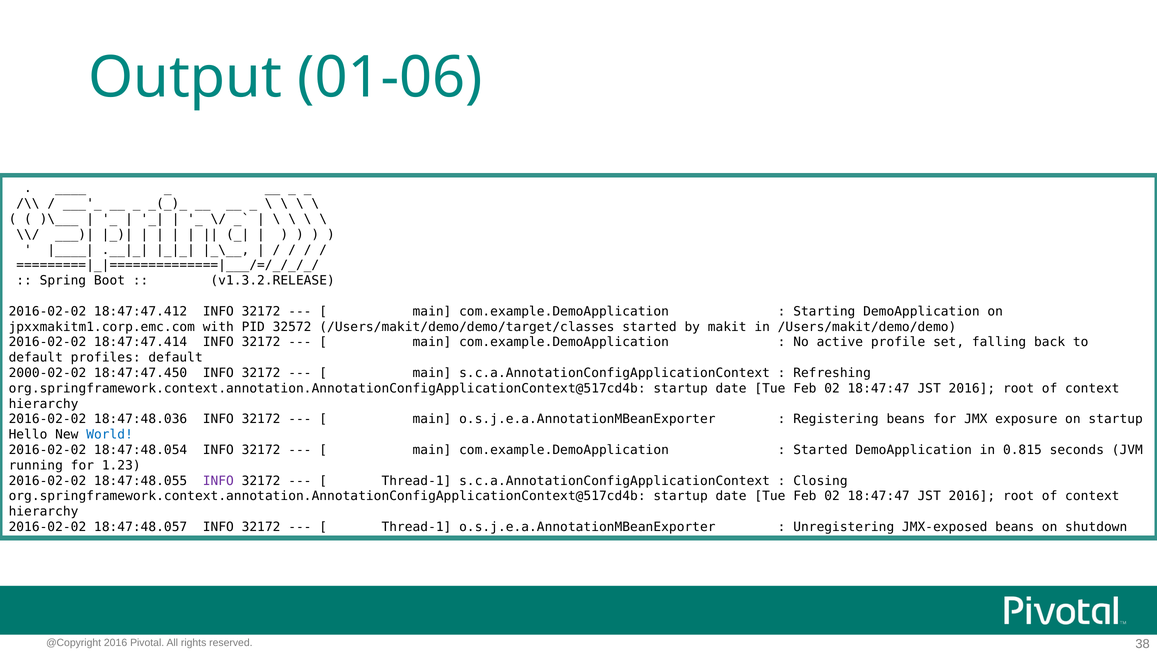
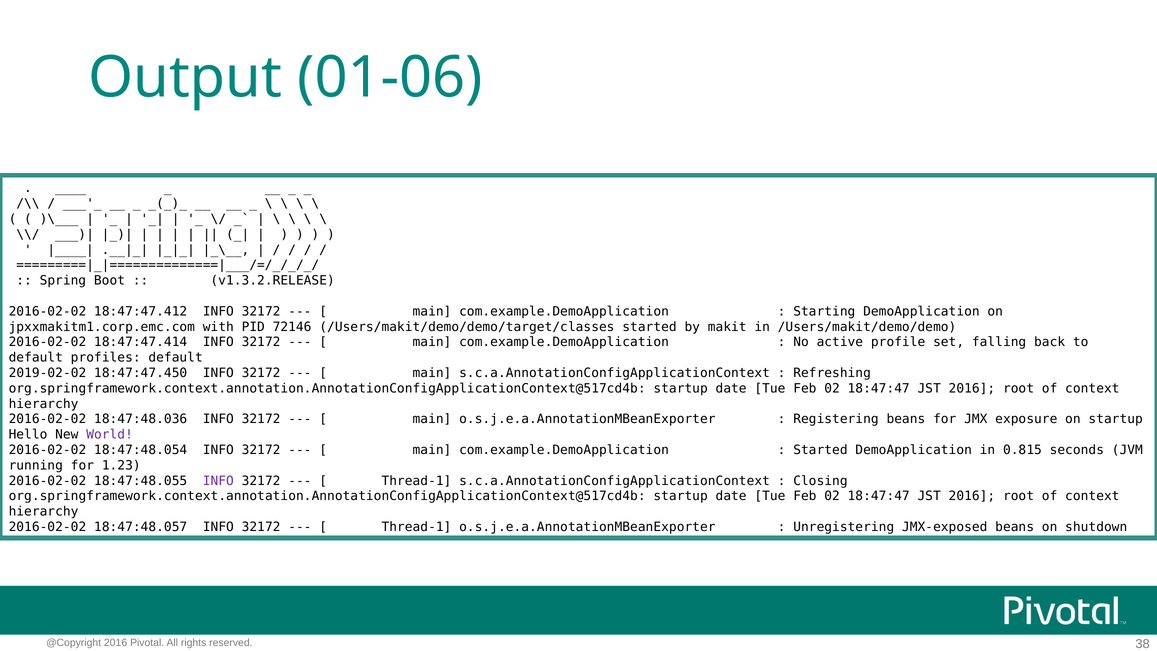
32572: 32572 -> 72146 (292, 327)
2000-02-02: 2000-02-02 -> 2019-02-02 (47, 373)
World colour: blue -> purple (110, 434)
